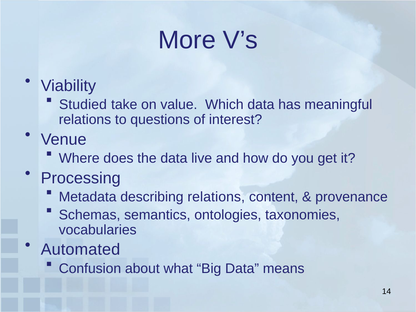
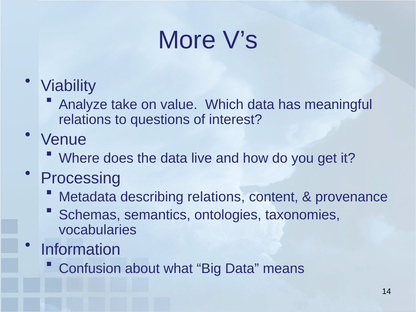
Studied: Studied -> Analyze (83, 105)
Automated: Automated -> Information (81, 250)
